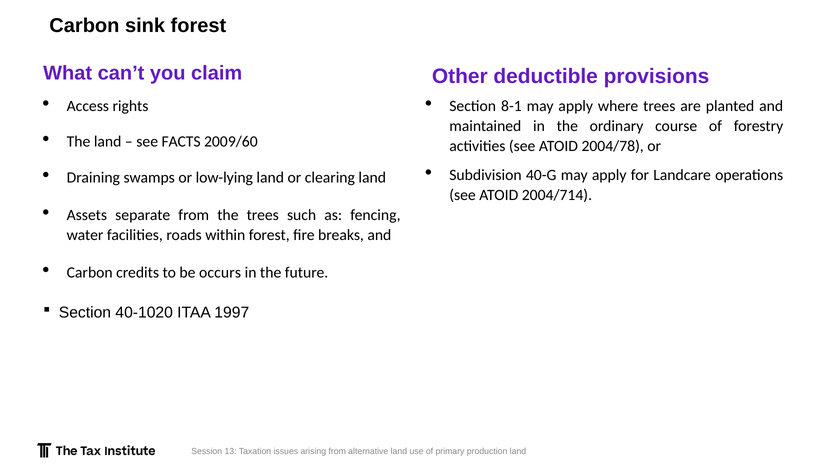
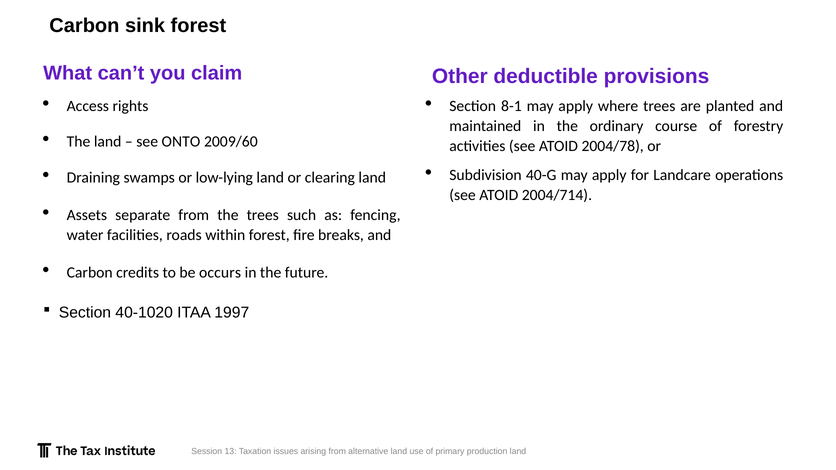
FACTS: FACTS -> ONTO (181, 142)
